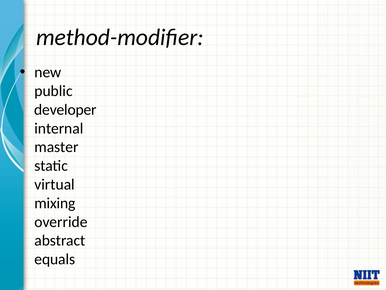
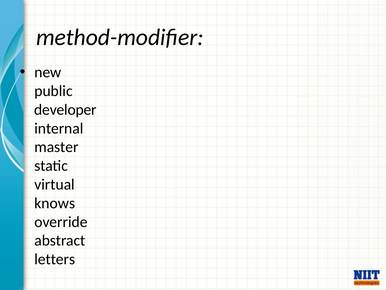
mixing: mixing -> knows (55, 203)
equals: equals -> letters (55, 259)
